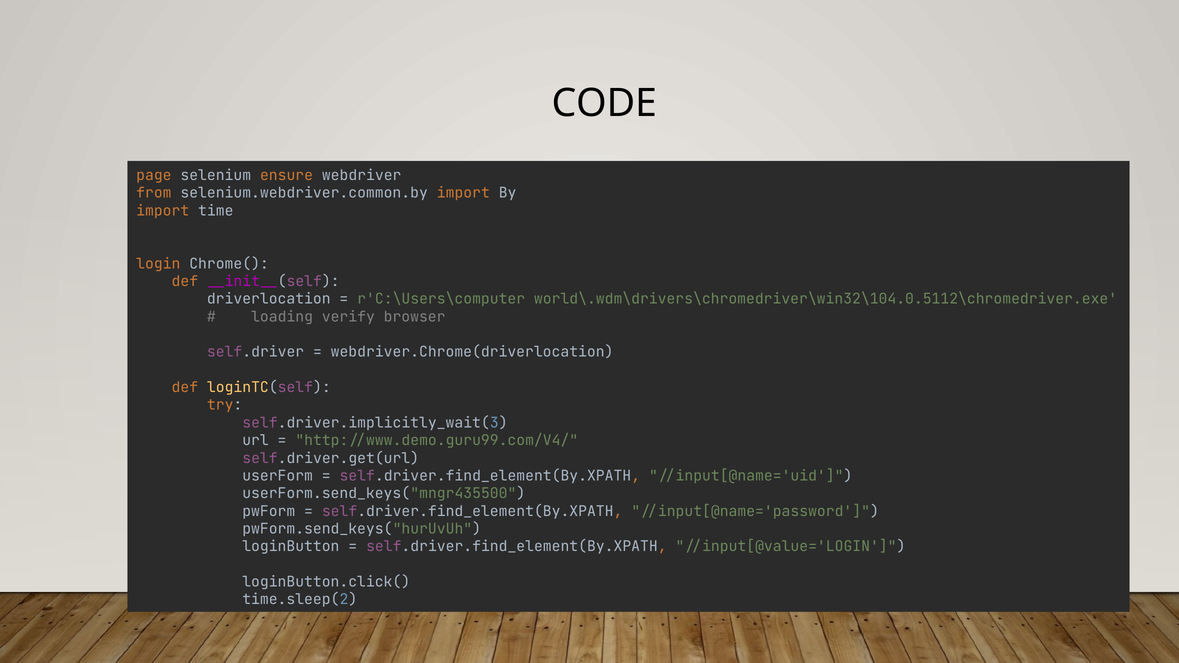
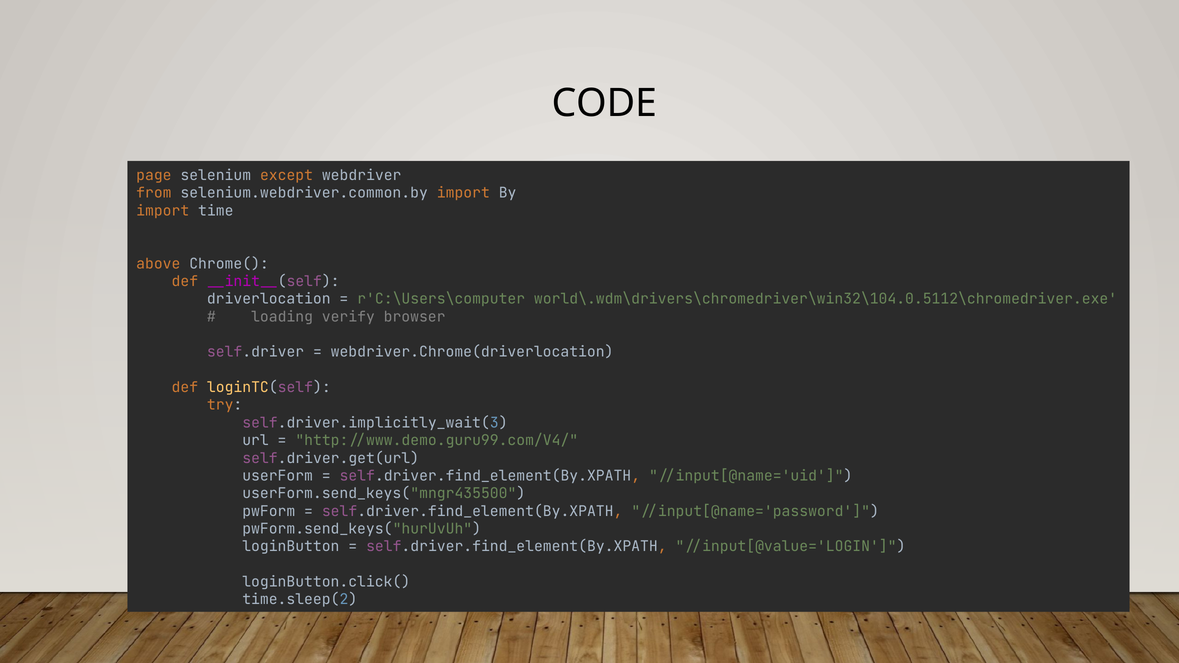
ensure: ensure -> except (287, 175)
login: login -> above (158, 264)
